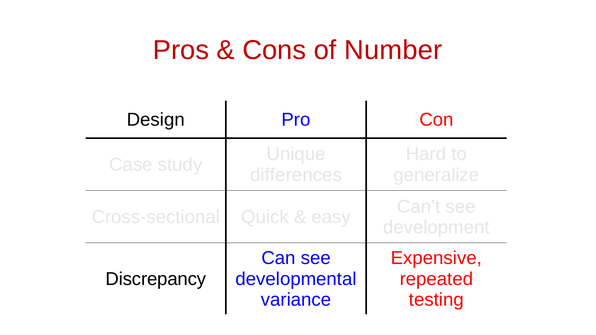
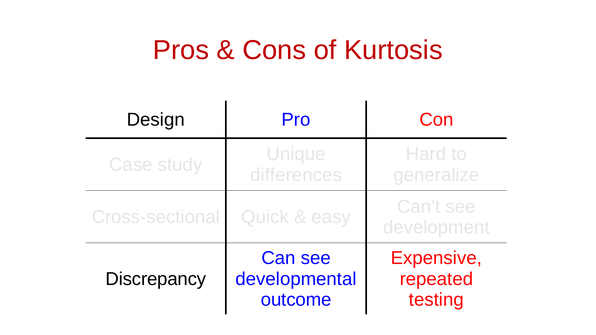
Number: Number -> Kurtosis (393, 50)
variance: variance -> outcome (296, 300)
